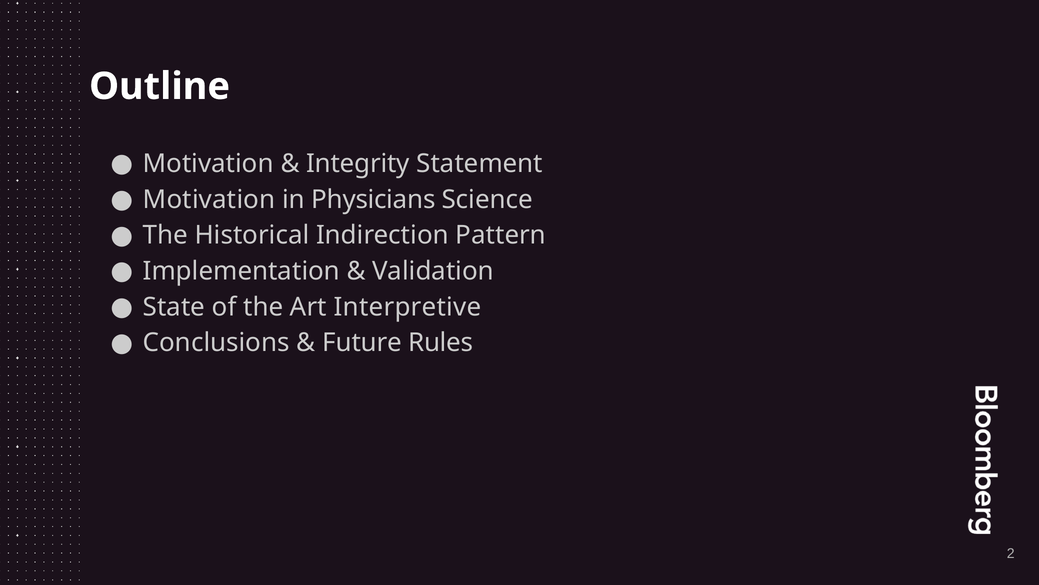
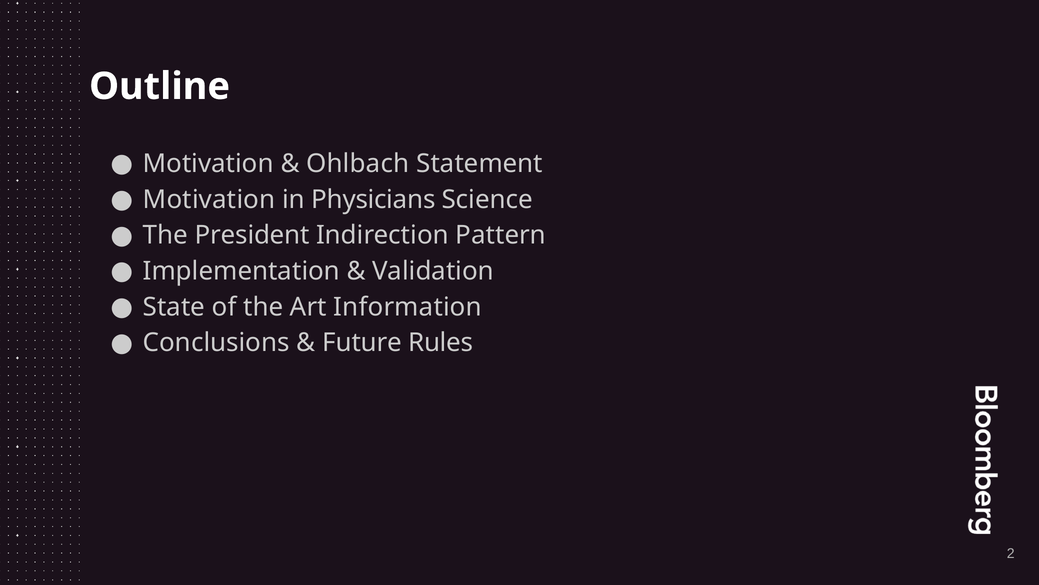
Integrity: Integrity -> Ohlbach (358, 163)
Historical: Historical -> President (252, 235)
Interpretive: Interpretive -> Information (408, 307)
